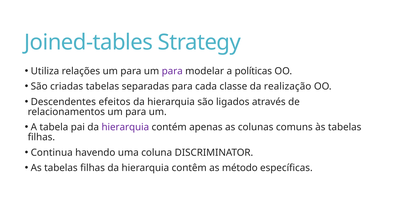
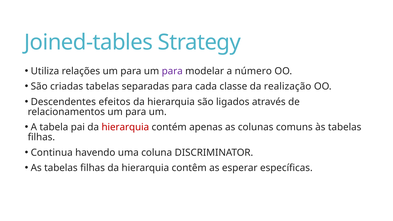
políticas: políticas -> número (253, 71)
hierarquia colour: purple -> red (125, 127)
método: método -> esperar (240, 168)
